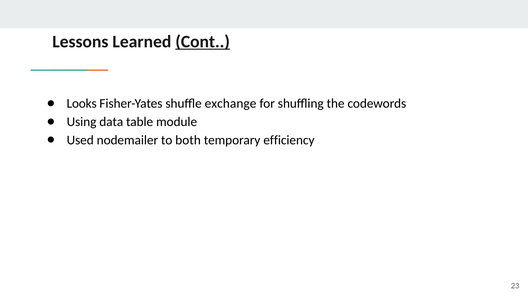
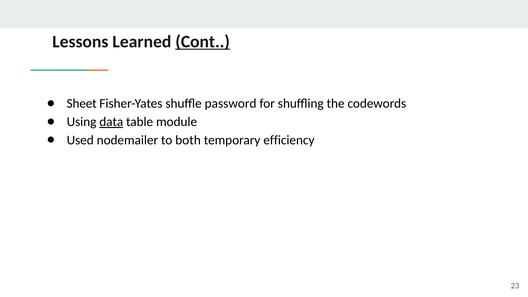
Looks: Looks -> Sheet (82, 104)
exchange: exchange -> password (231, 104)
data underline: none -> present (111, 122)
